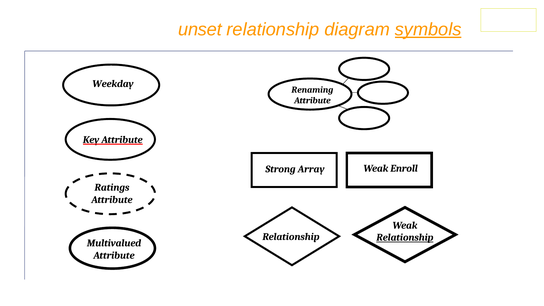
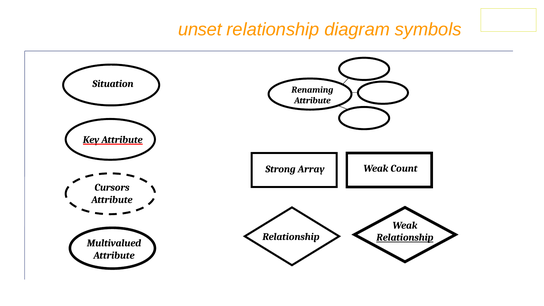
symbols underline: present -> none (428, 30)
Weekday: Weekday -> Situation (113, 84)
Enroll: Enroll -> Count (404, 168)
Ratings: Ratings -> Cursors (112, 187)
